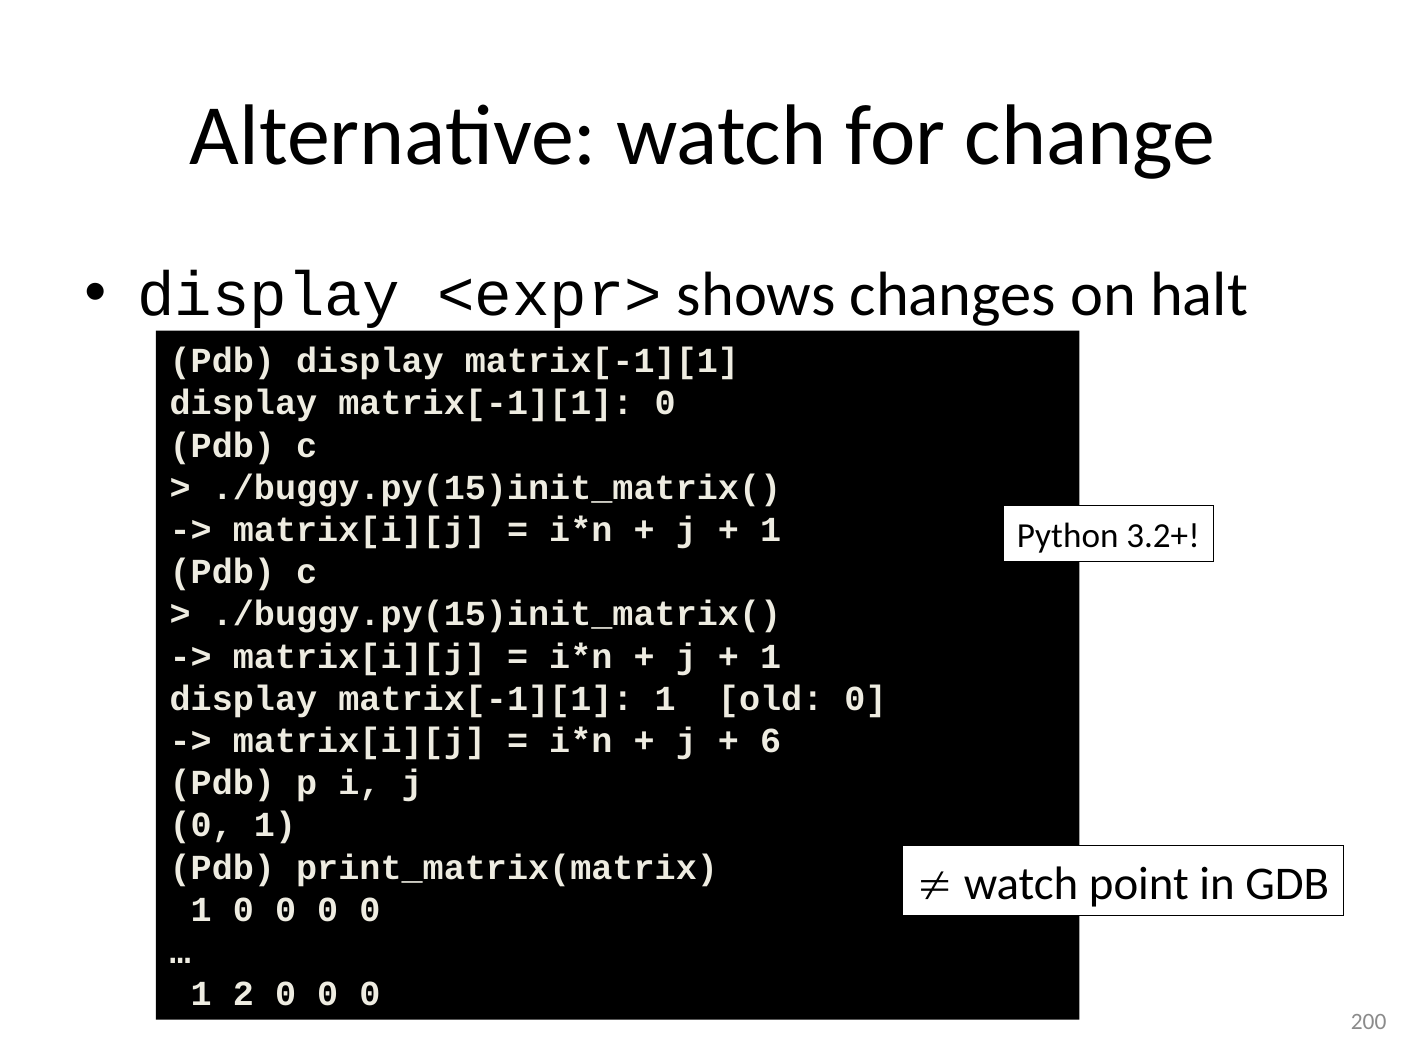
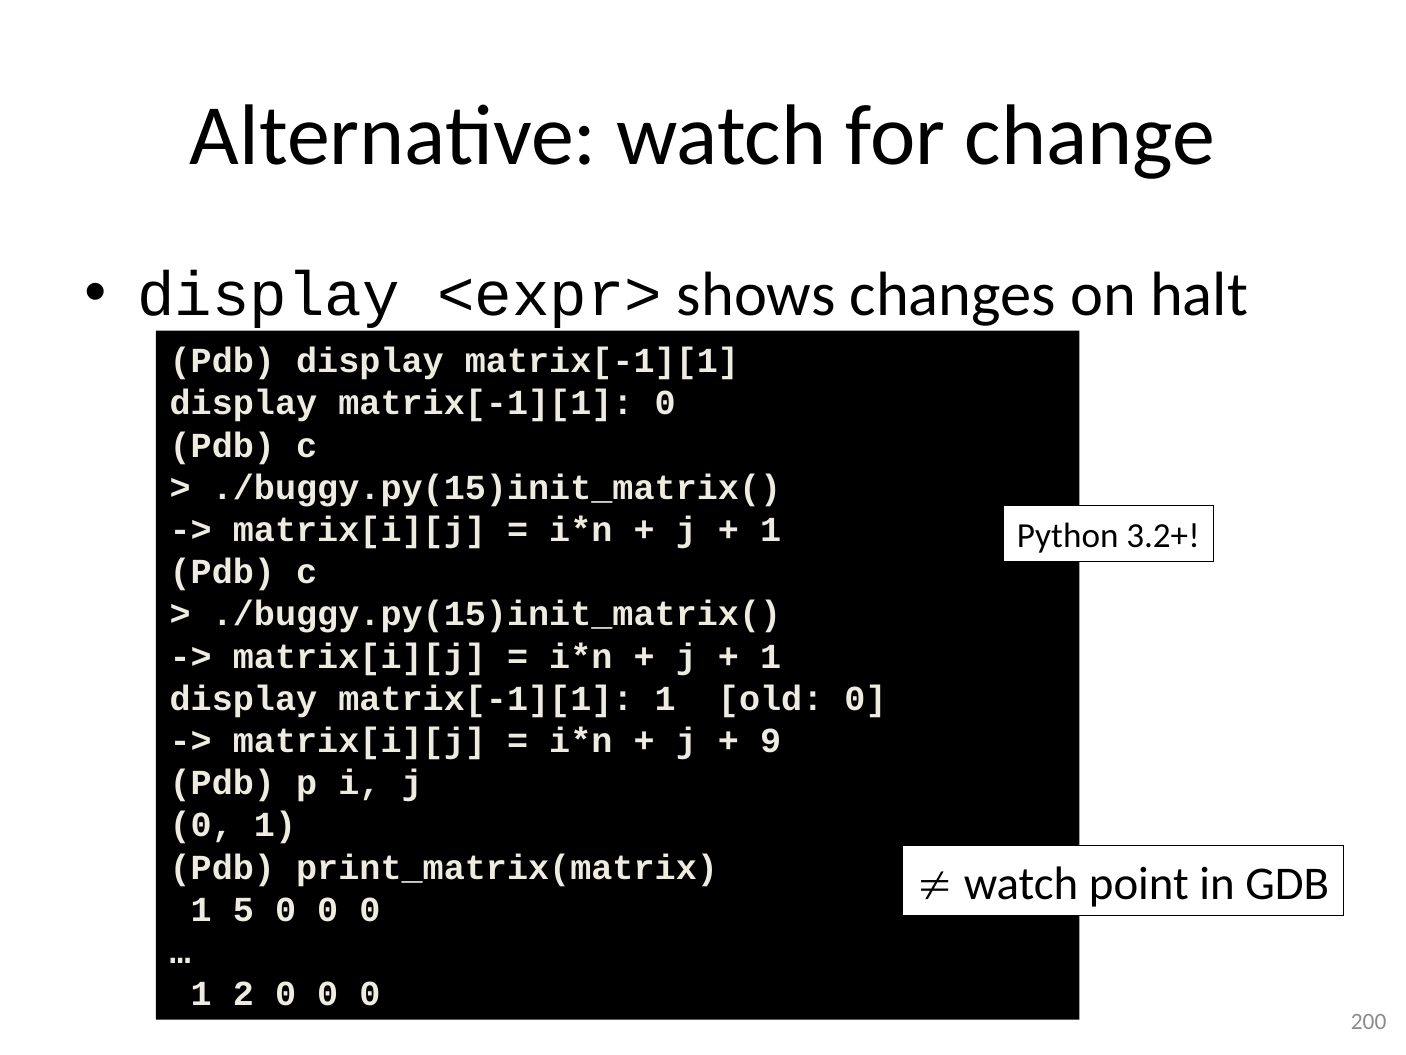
6: 6 -> 9 (771, 741)
1 0: 0 -> 5 (243, 909)
